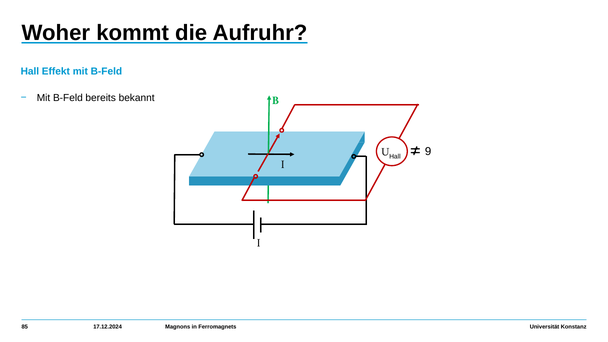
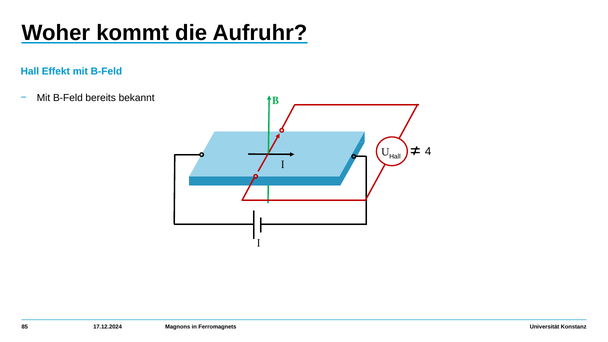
9: 9 -> 4 (428, 151)
